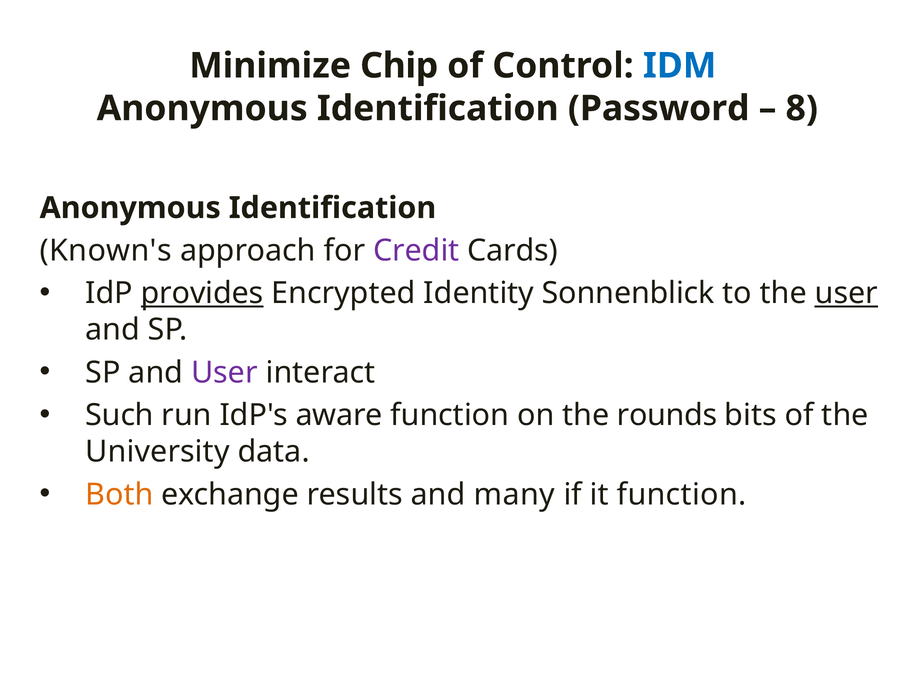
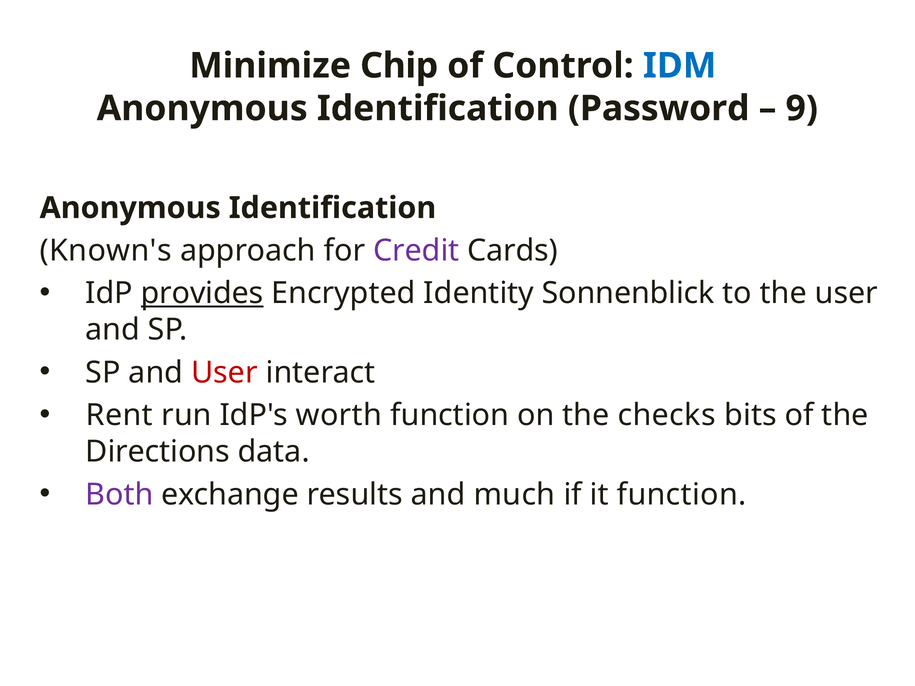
8: 8 -> 9 (802, 109)
user underline: present -> none (846, 293)
User colour: purple -> red (224, 373)
Such: Such -> Rent (119, 415)
aware: aware -> worth (339, 415)
rounds: rounds -> checks (667, 415)
University: University -> Directions (158, 452)
Both colour: orange -> purple (119, 495)
many: many -> much (514, 495)
